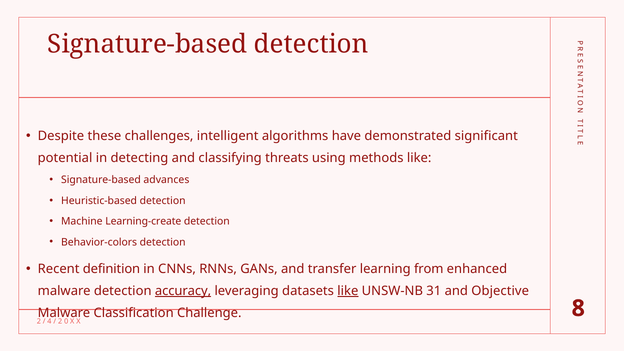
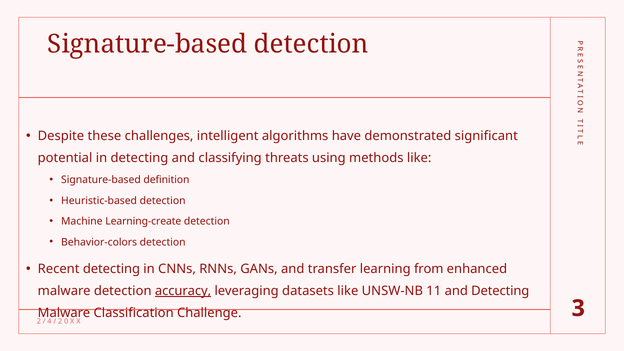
advances: advances -> definition (166, 180)
Recent definition: definition -> detecting (111, 269)
like underline: present -> none (348, 291)
31: 31 -> 11 (434, 291)
and Objective: Objective -> Detecting (500, 291)
8: 8 -> 3 (578, 308)
